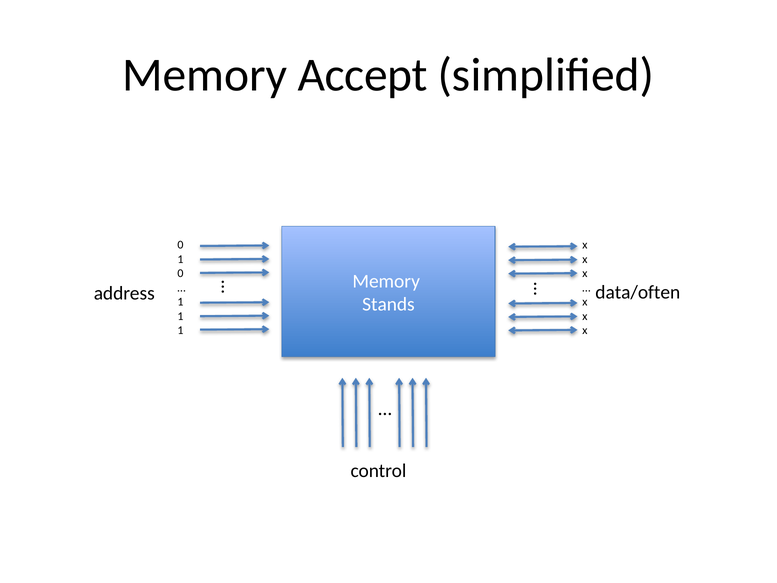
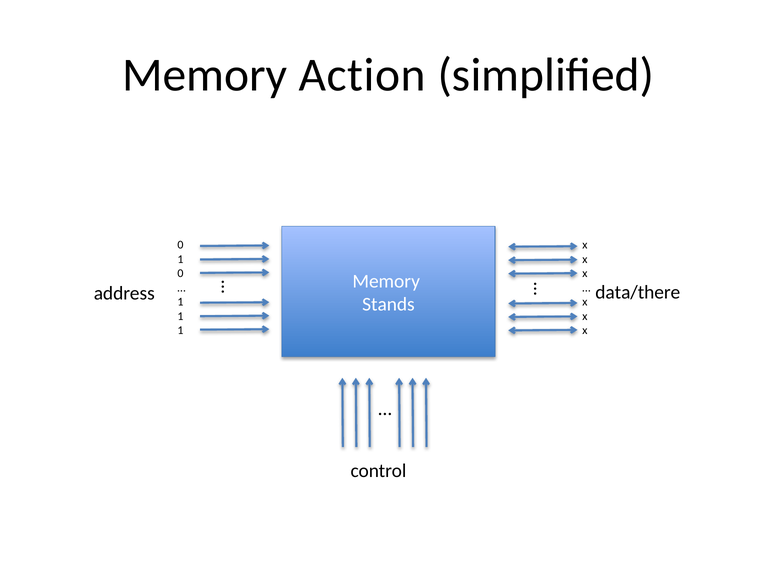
Accept: Accept -> Action (362, 75)
data/often: data/often -> data/there (638, 292)
